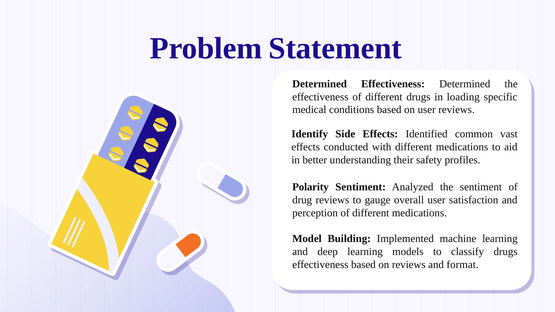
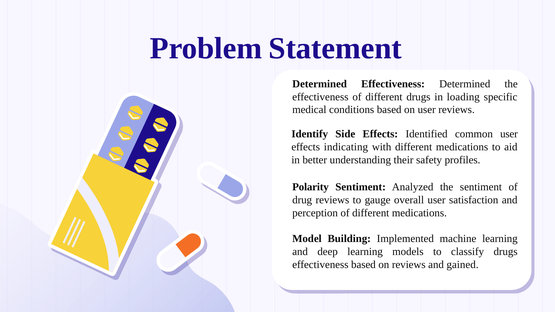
common vast: vast -> user (509, 134)
conducted: conducted -> indicating (346, 147)
format: format -> gained (463, 265)
